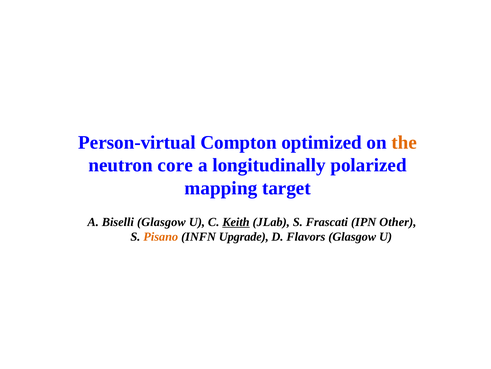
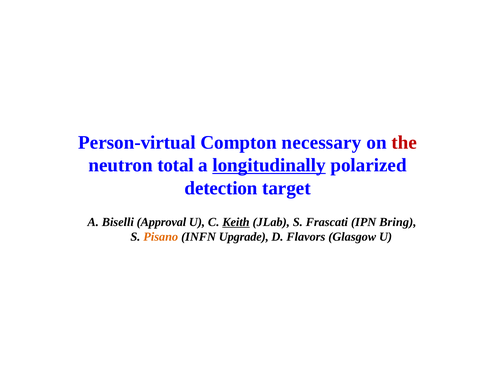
optimized: optimized -> necessary (322, 142)
the colour: orange -> red (404, 142)
core: core -> total (176, 165)
longitudinally underline: none -> present (269, 165)
mapping: mapping -> detection (221, 188)
Biselli Glasgow: Glasgow -> Approval (161, 222)
Other: Other -> Bring (398, 222)
